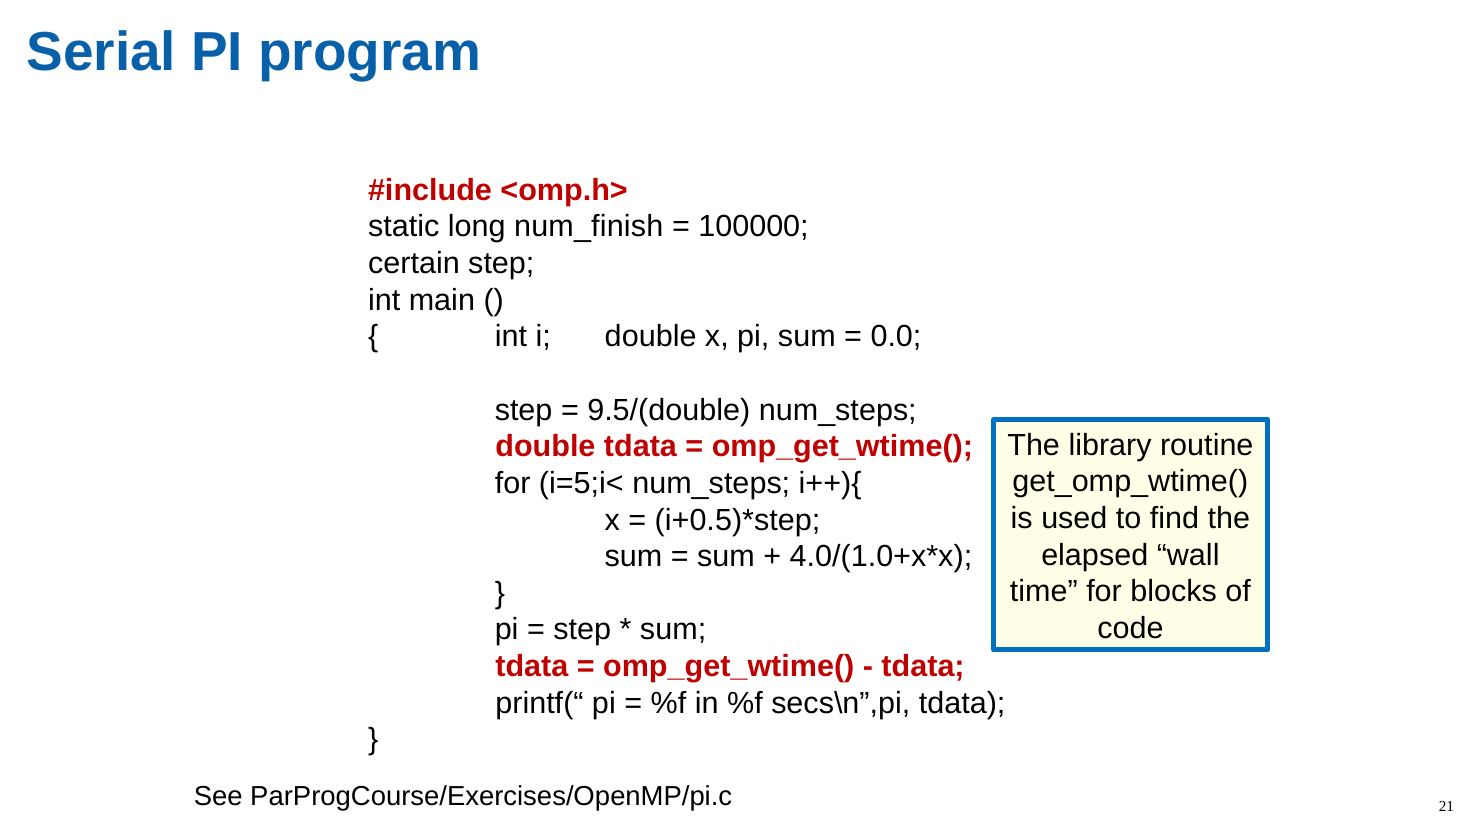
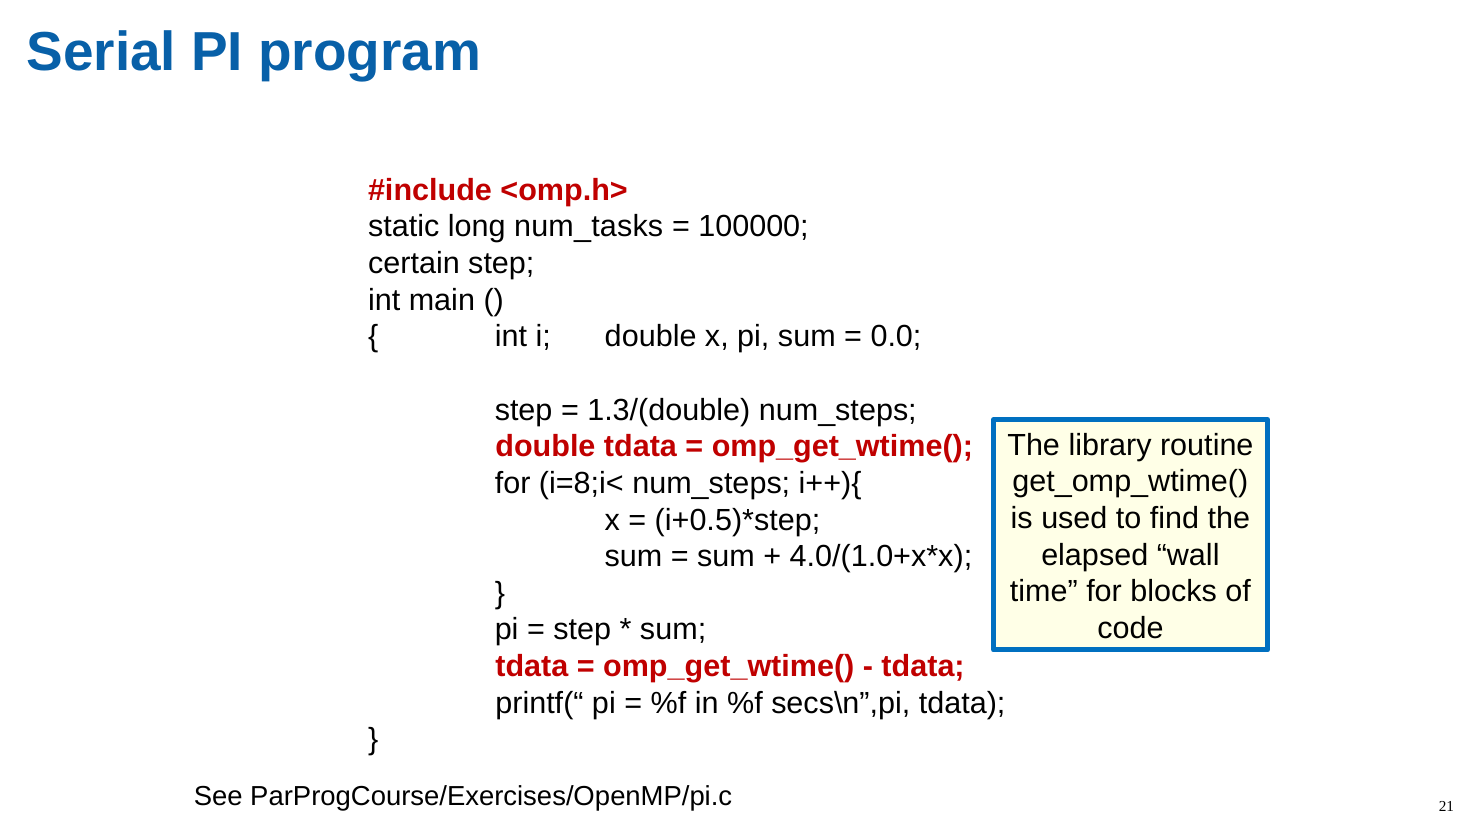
num_finish: num_finish -> num_tasks (589, 227)
9.5/(double: 9.5/(double -> 1.3/(double (669, 410)
i=5;i<: i=5;i< -> i=8;i< (581, 483)
